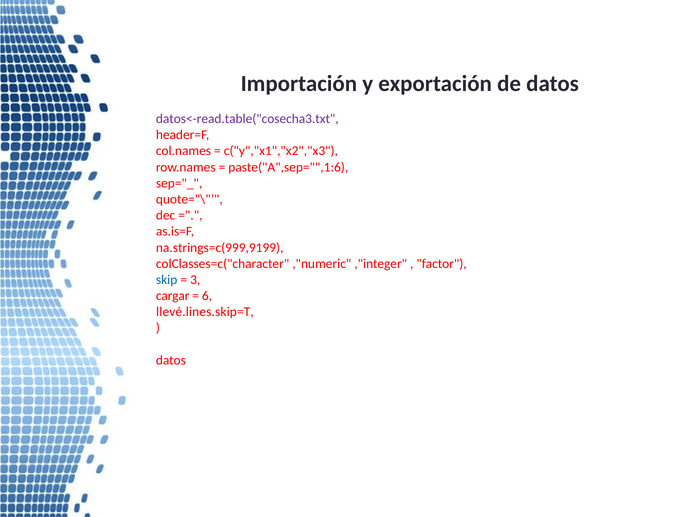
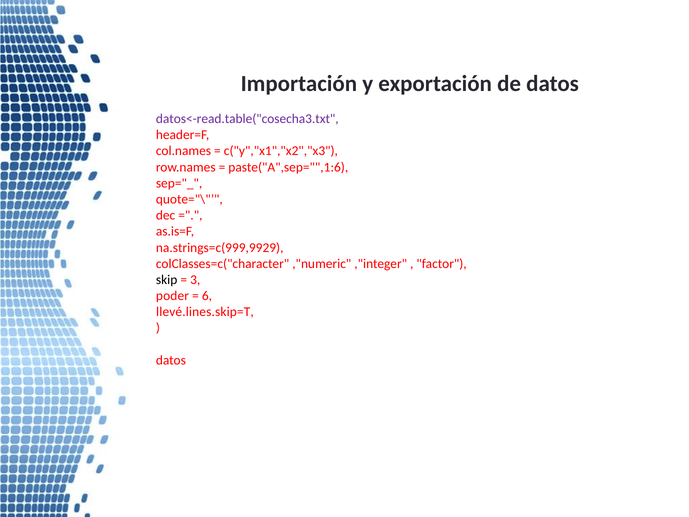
na.strings=c(999,9199: na.strings=c(999,9199 -> na.strings=c(999,9929 (220, 247)
skip colour: blue -> black (167, 280)
cargar: cargar -> poder (172, 296)
